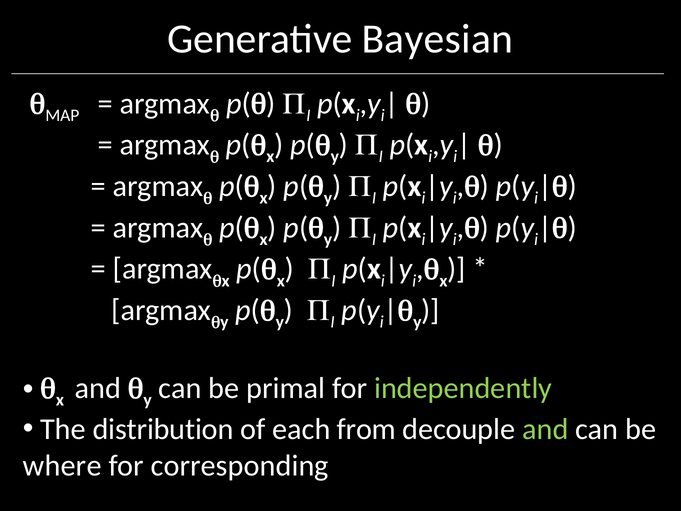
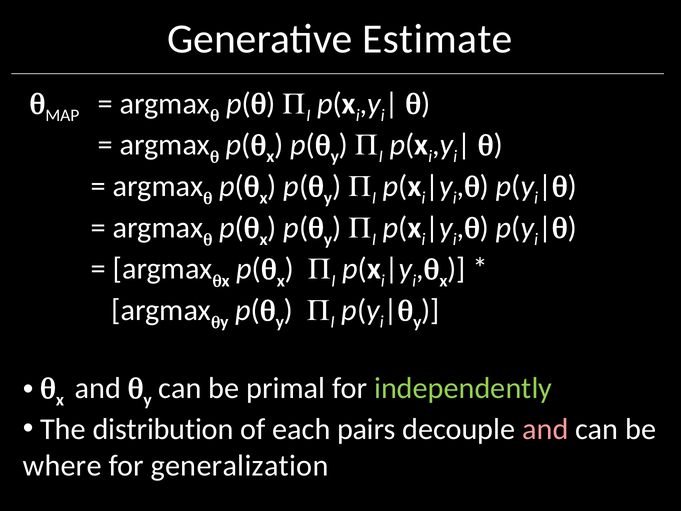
Bayesian: Bayesian -> Estimate (437, 39)
from: from -> pairs (366, 429)
and colour: light green -> pink (545, 429)
corresponding: corresponding -> generalization (240, 466)
